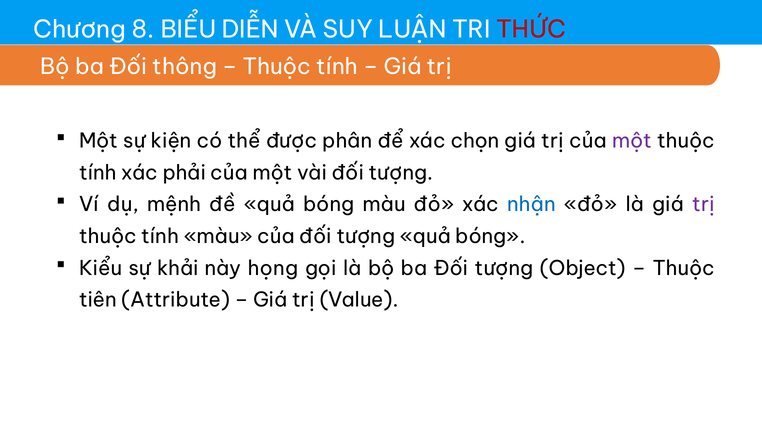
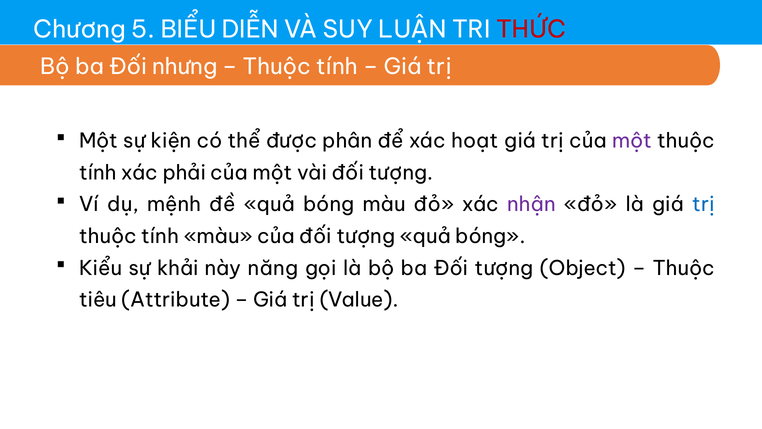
8: 8 -> 5 (143, 30)
thông: thông -> nhưng (185, 67)
chọn: chọn -> hoạt (475, 141)
nhận colour: blue -> purple (531, 205)
trị colour: purple -> blue (704, 205)
họng: họng -> năng (273, 268)
tiên: tiên -> tiêu (98, 300)
